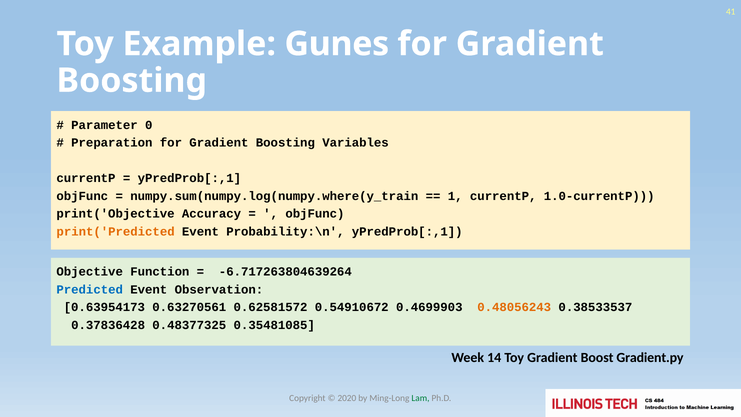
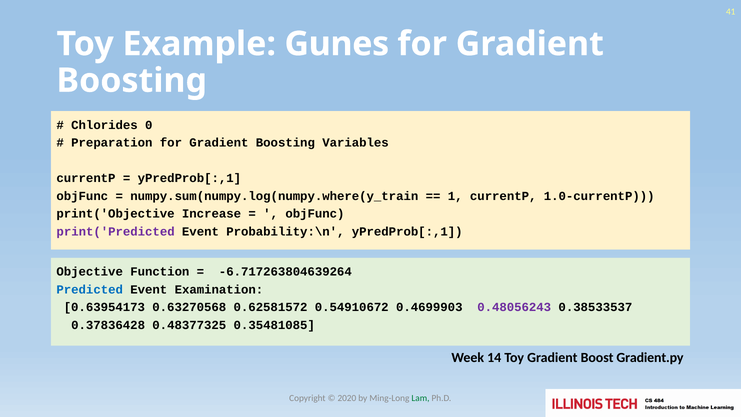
Parameter: Parameter -> Chlorides (104, 125)
Accuracy: Accuracy -> Increase (212, 214)
print('Predicted colour: orange -> purple (116, 231)
Observation: Observation -> Examination (219, 289)
0.63270561: 0.63270561 -> 0.63270568 (189, 307)
0.48056243 colour: orange -> purple (514, 307)
